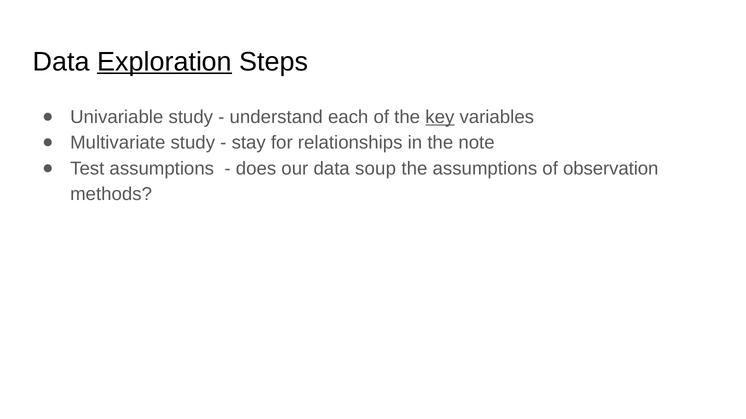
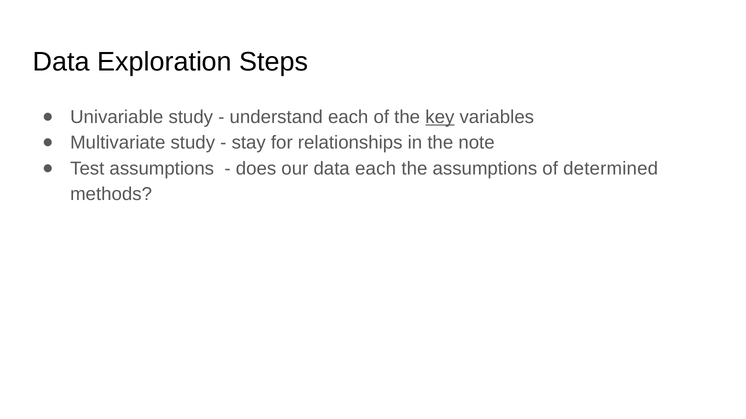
Exploration underline: present -> none (165, 62)
data soup: soup -> each (376, 169)
observation: observation -> determined (611, 169)
